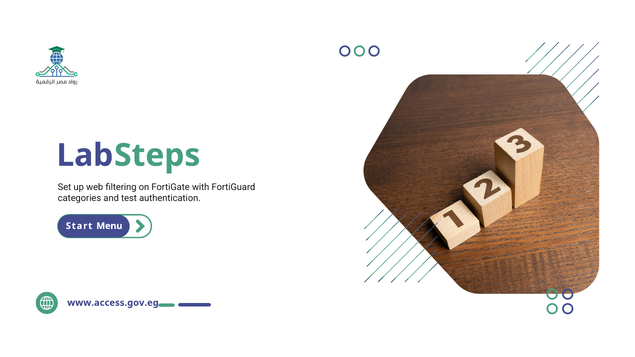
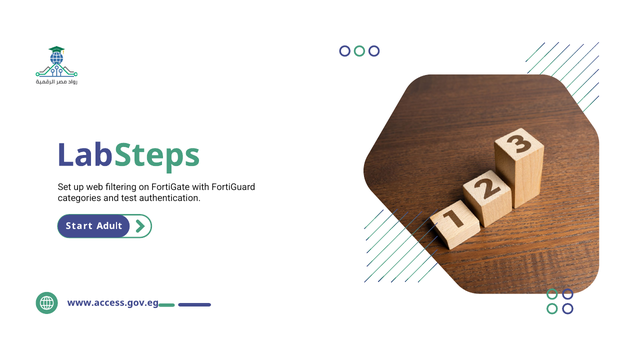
Menu: Menu -> Adult (109, 226)
